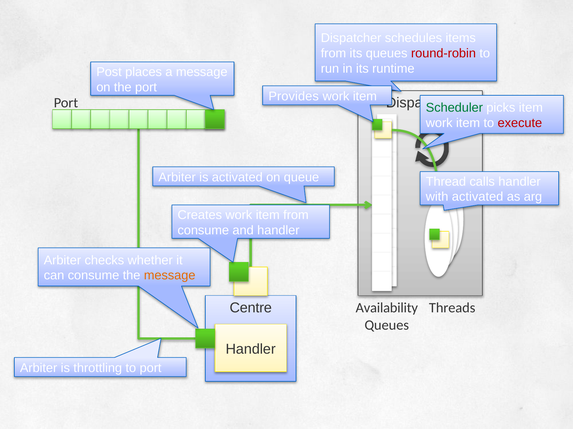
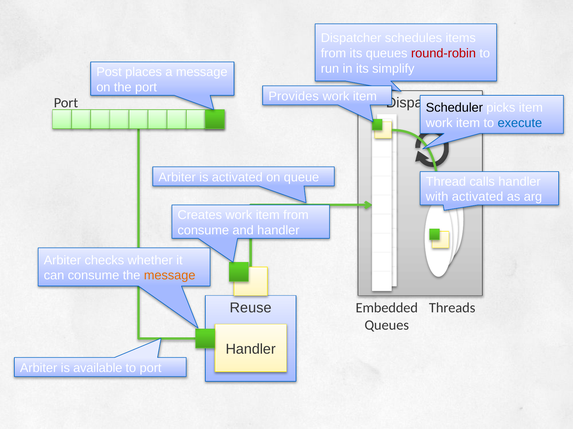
runtime: runtime -> simplify (393, 69)
Scheduler colour: green -> black (454, 108)
execute colour: red -> blue (520, 123)
Centre: Centre -> Reuse (251, 308)
Availability: Availability -> Embedded (387, 308)
throttling: throttling -> available (98, 369)
